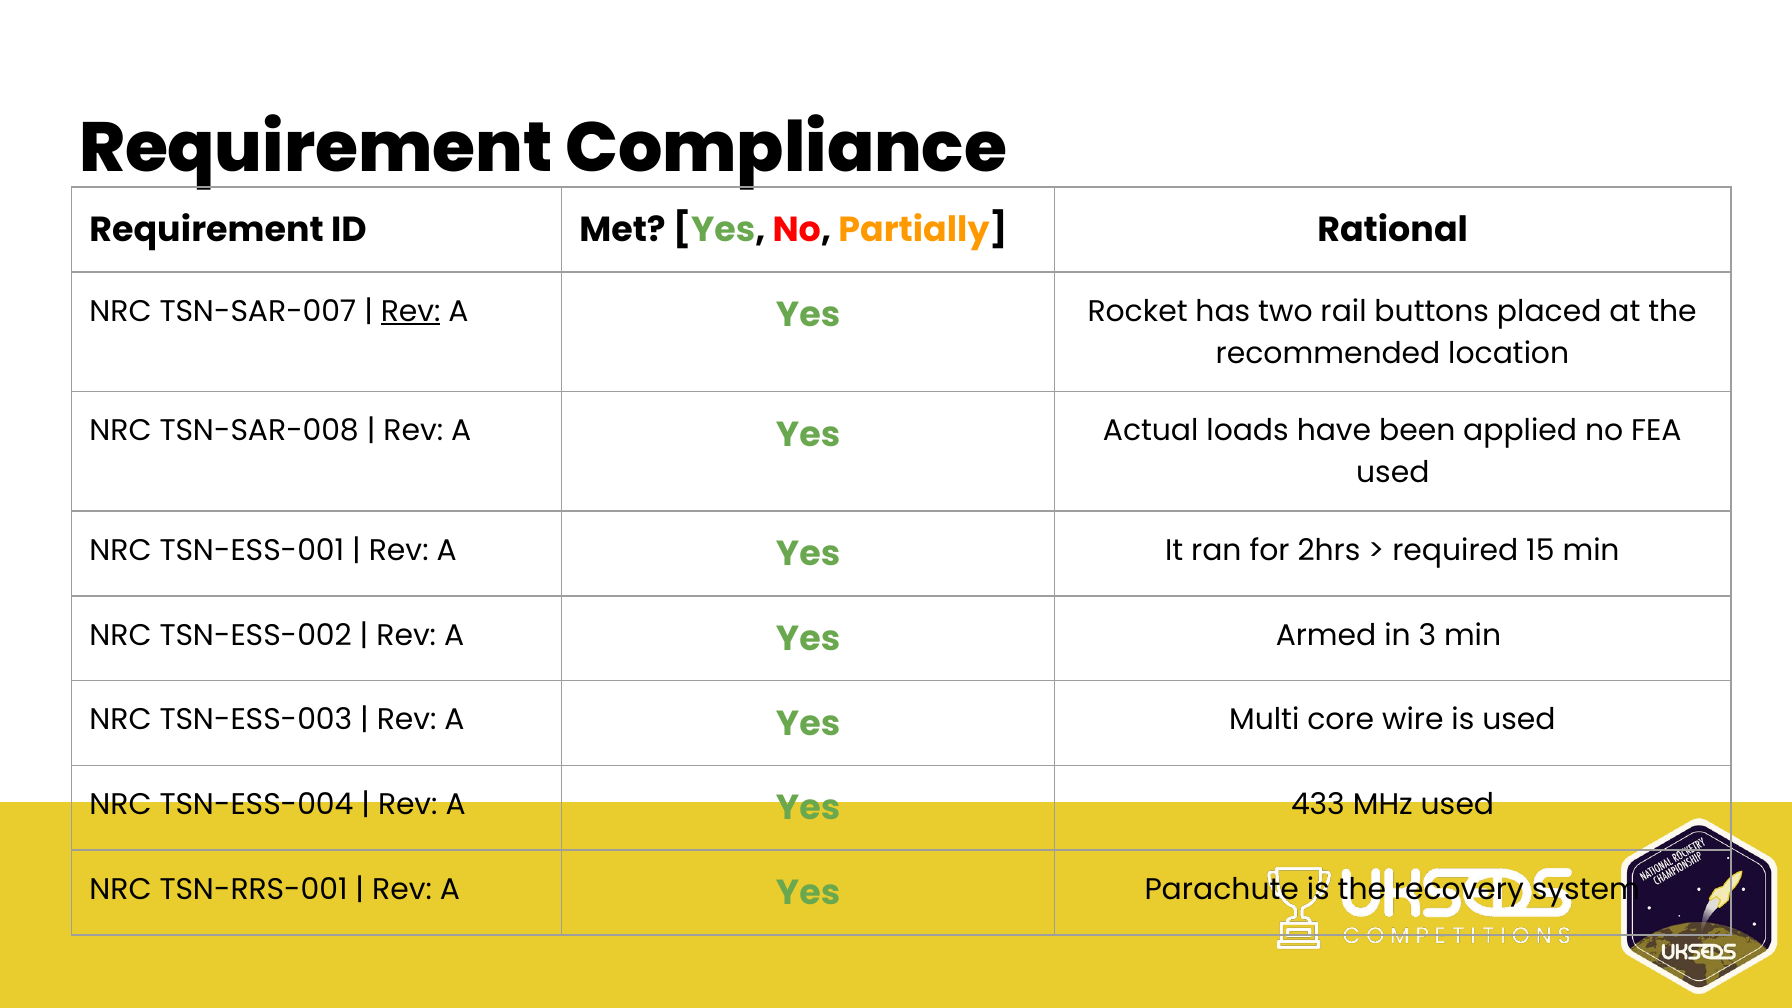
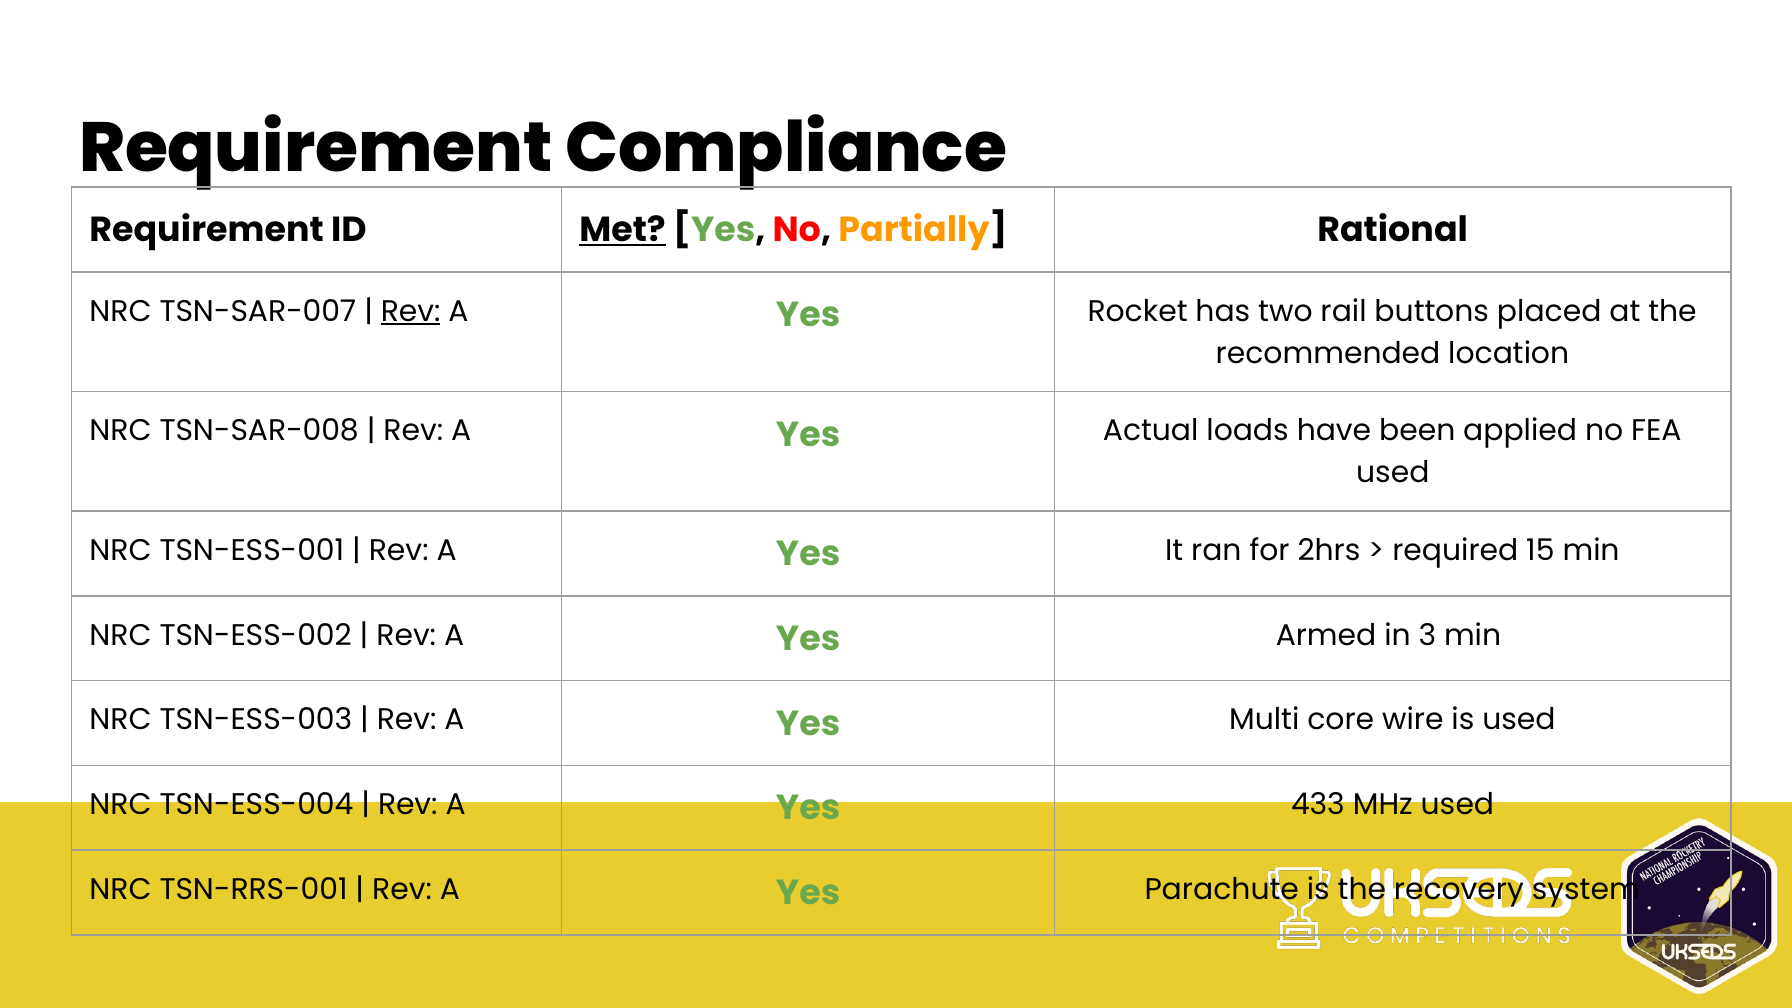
Met underline: none -> present (623, 230)
